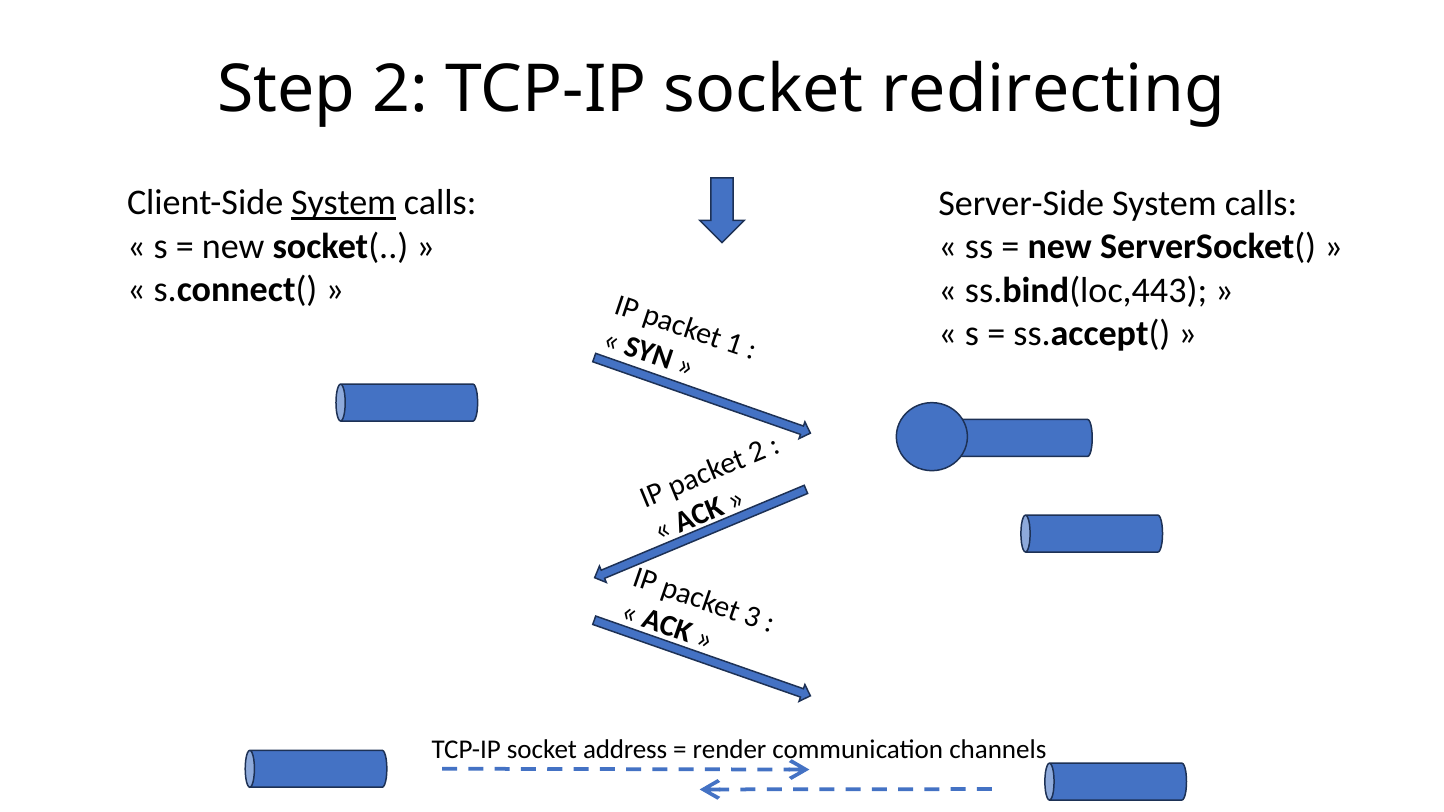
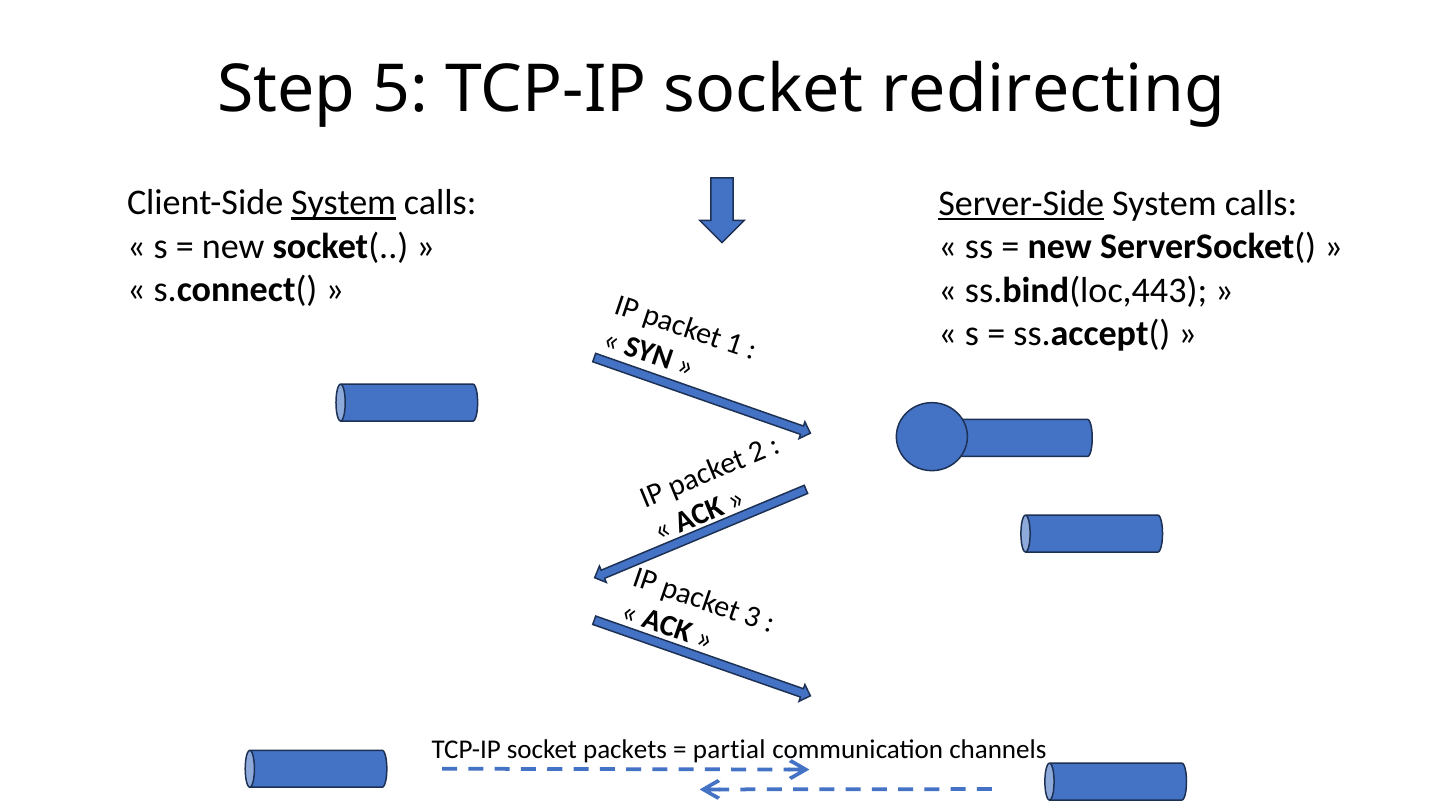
Step 2: 2 -> 5 (401, 90)
Server-Side underline: none -> present (1021, 204)
address: address -> packets (625, 749)
render: render -> partial (729, 749)
